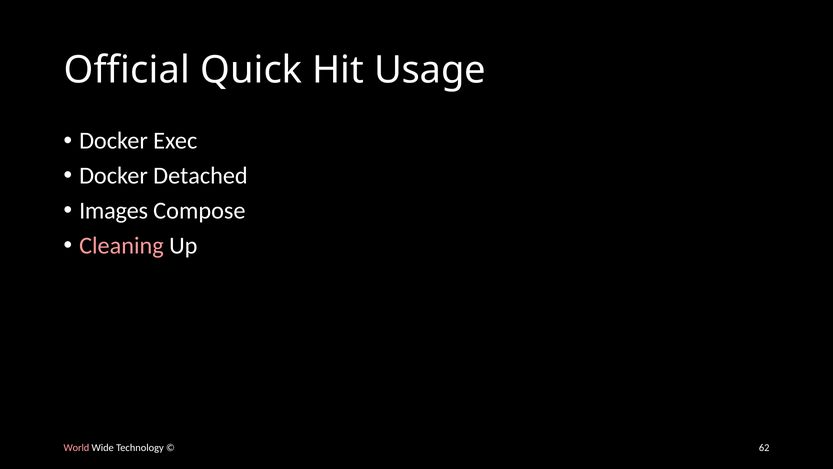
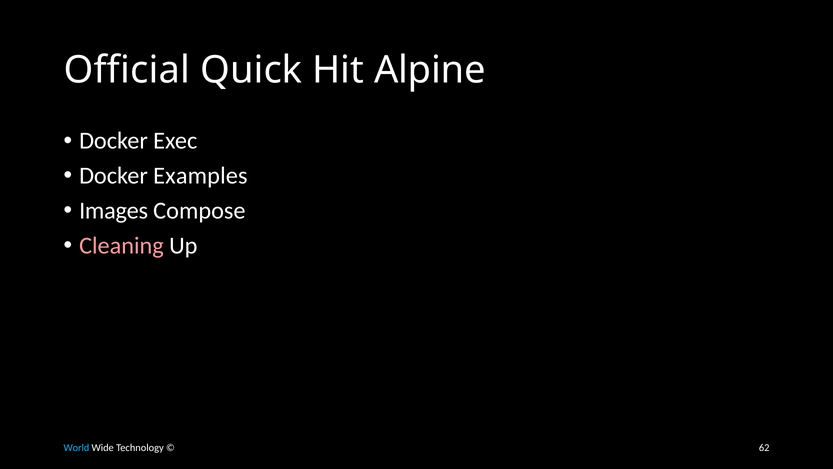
Usage: Usage -> Alpine (430, 70)
Detached: Detached -> Examples (200, 176)
World colour: pink -> light blue (76, 447)
